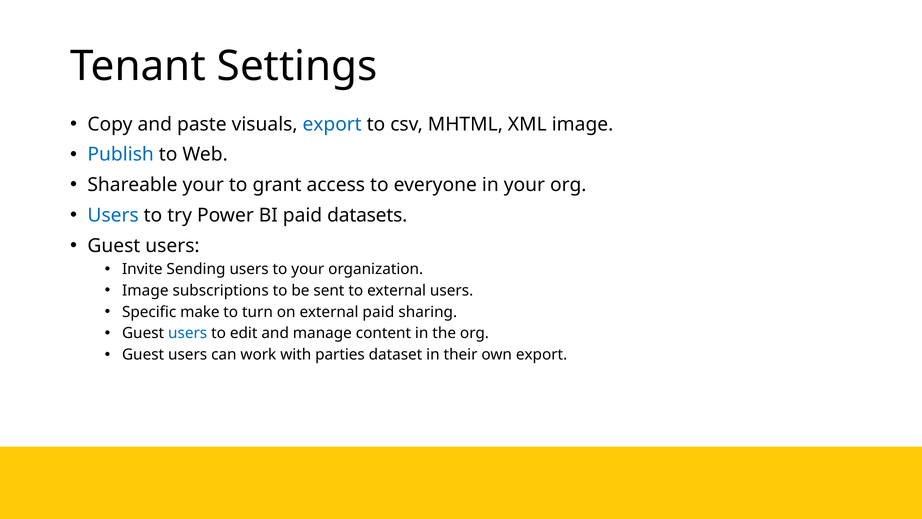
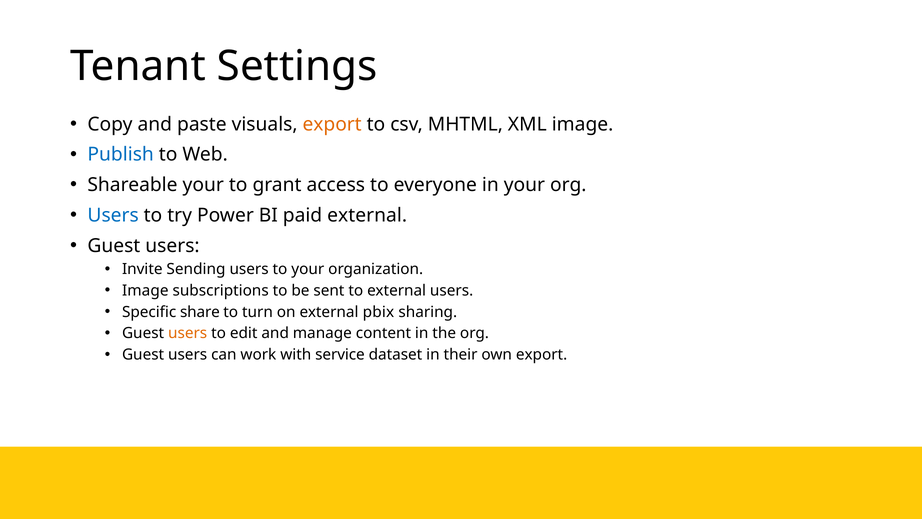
export colour: blue -> orange (332, 124)
paid datasets: datasets -> external (367, 215)
make: make -> share (200, 312)
external paid: paid -> pbix (378, 312)
users colour: blue -> orange (188, 333)
parties: parties -> service (340, 354)
